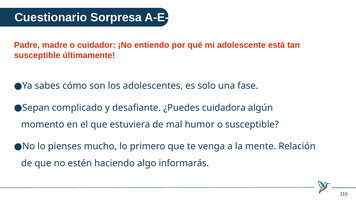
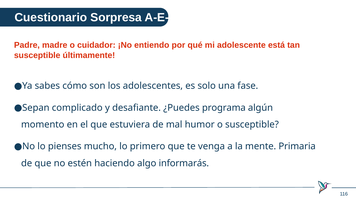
cuidadora: cuidadora -> programa (224, 108)
Relación: Relación -> Primaria (297, 147)
